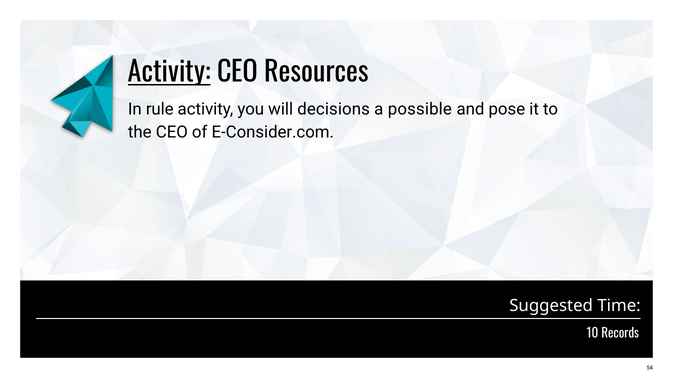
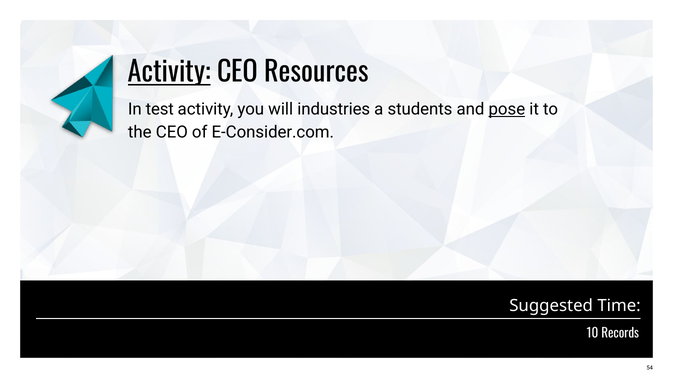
rule: rule -> test (160, 109)
decisions: decisions -> industries (334, 109)
possible: possible -> students (420, 109)
pose underline: none -> present (507, 109)
